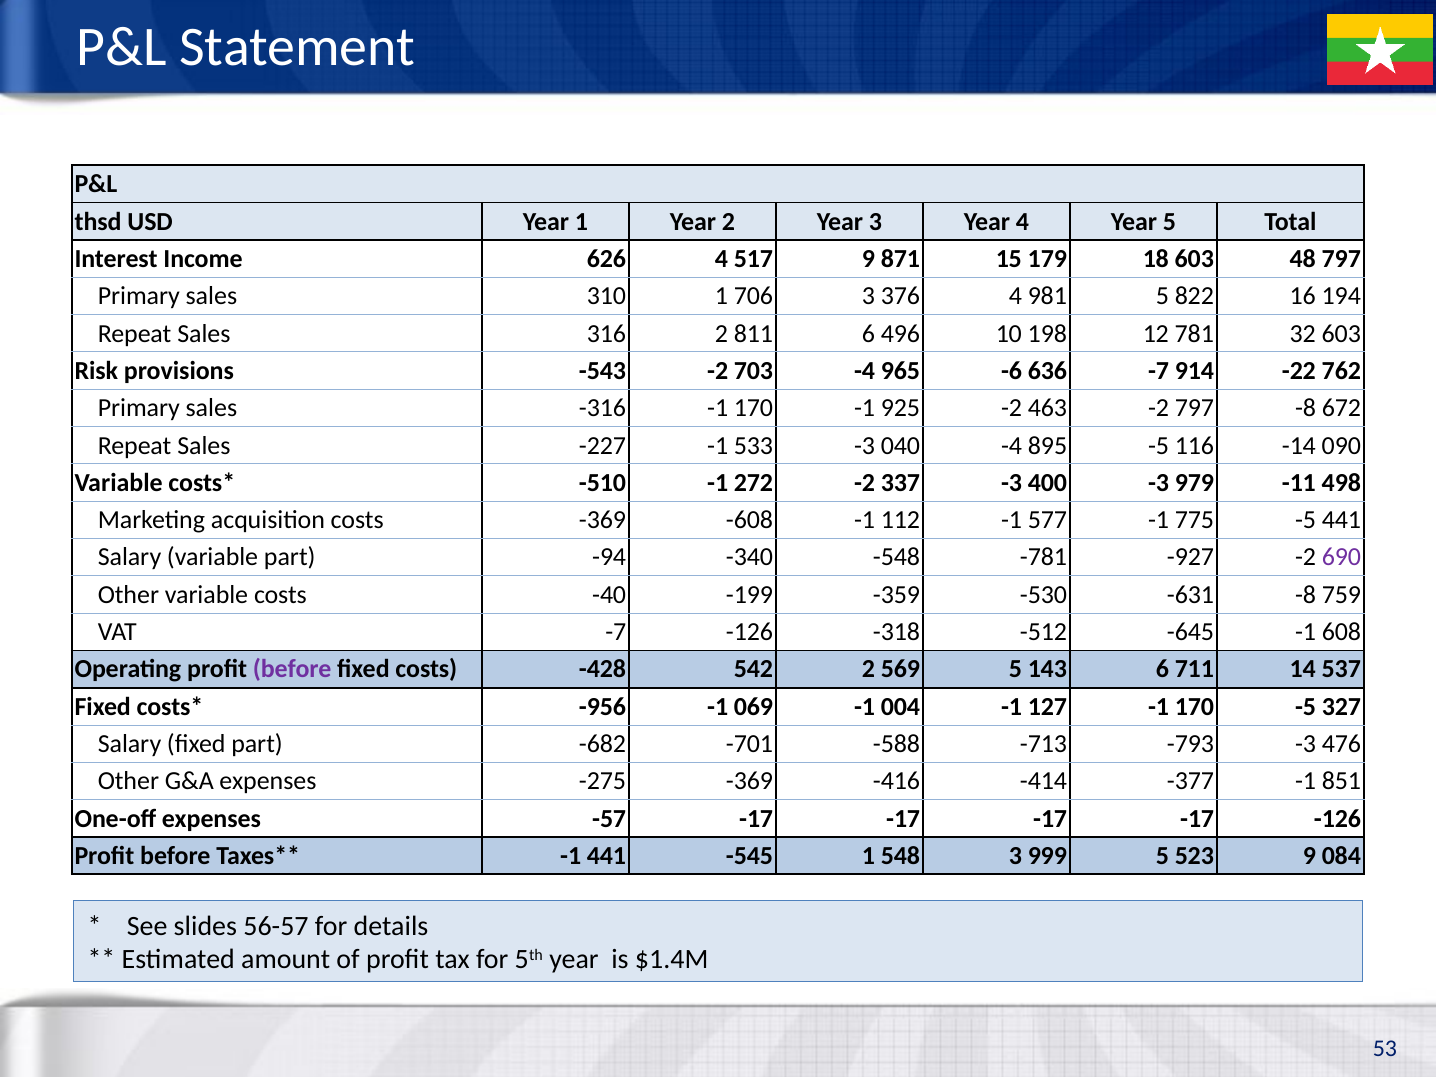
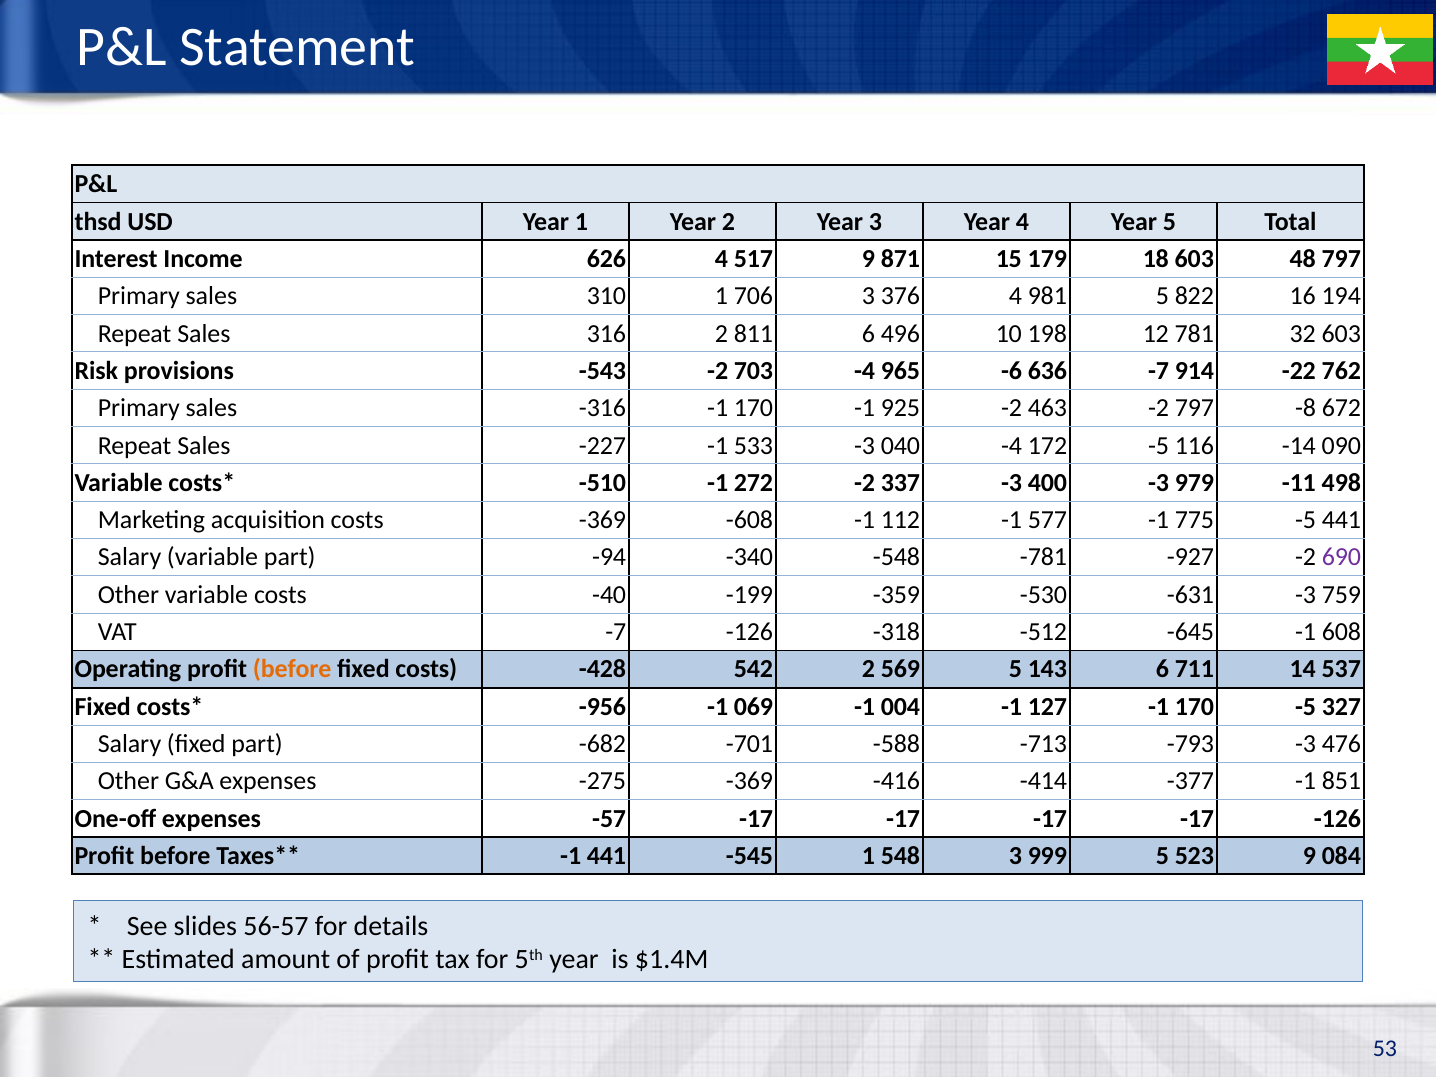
895: 895 -> 172 (1047, 445)
-631 -8: -8 -> -3 (1306, 595)
before colour: purple -> orange (292, 669)
